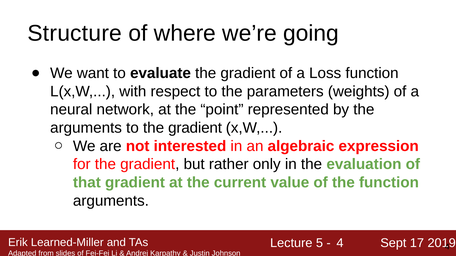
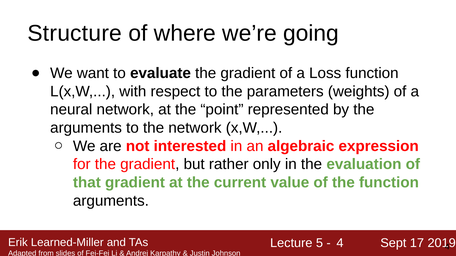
to the gradient: gradient -> network (195, 128)
